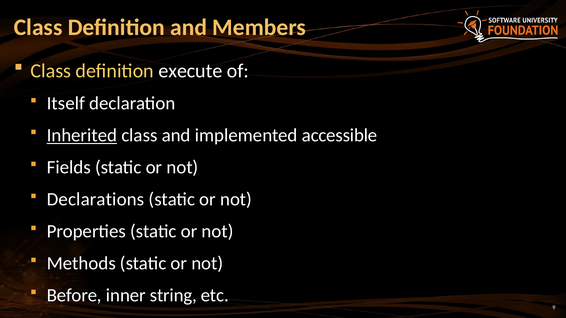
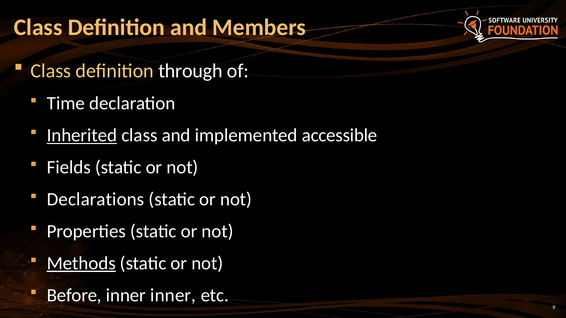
execute: execute -> through (191, 71)
Itself: Itself -> Time (66, 104)
Methods underline: none -> present (81, 264)
inner string: string -> inner (173, 296)
